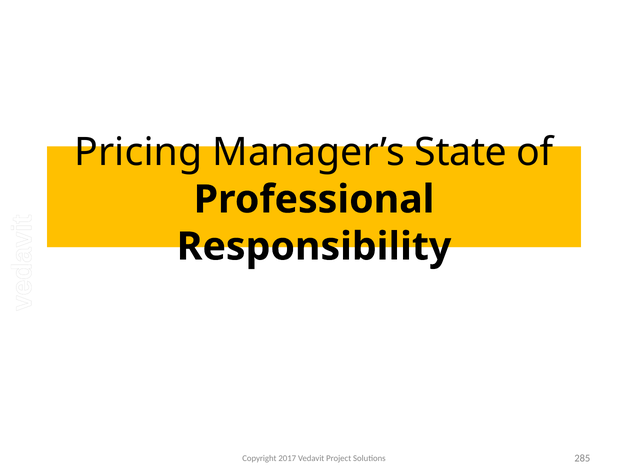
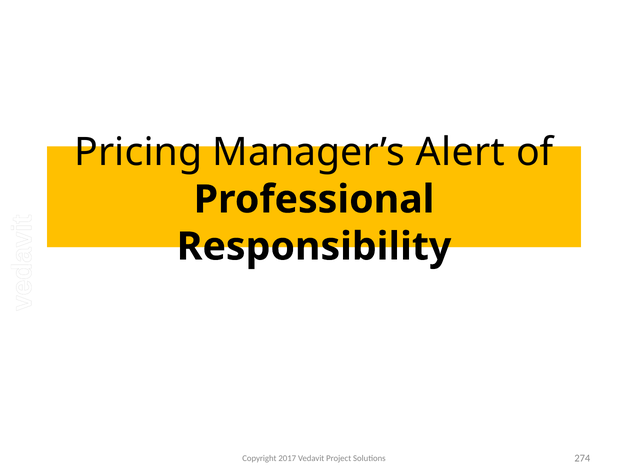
State: State -> Alert (460, 152)
285: 285 -> 274 (582, 458)
